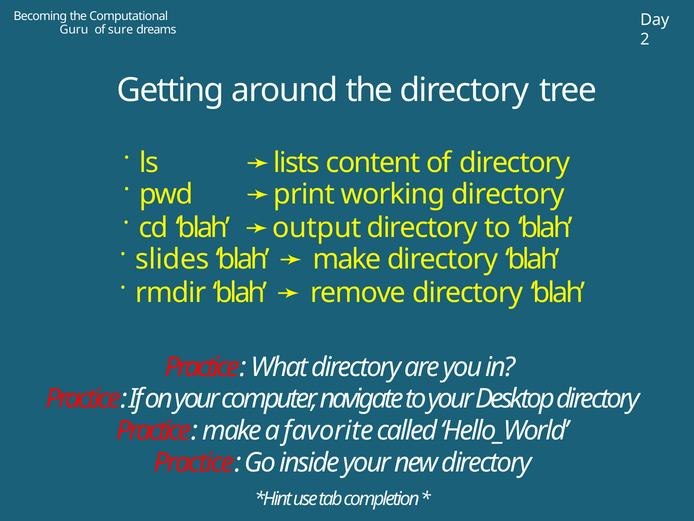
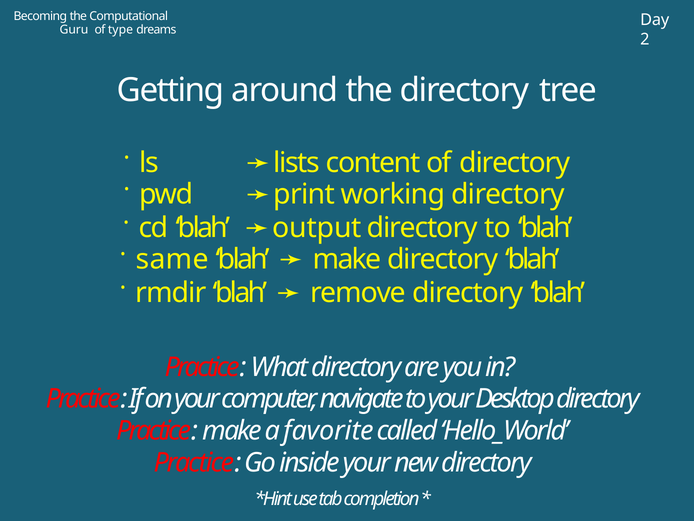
sure: sure -> type (121, 30)
slides: slides -> same (172, 259)
